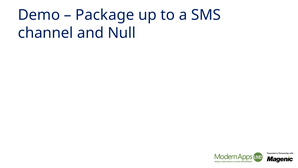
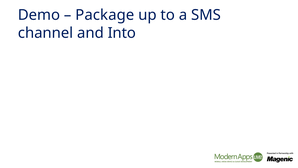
Null: Null -> Into (122, 33)
